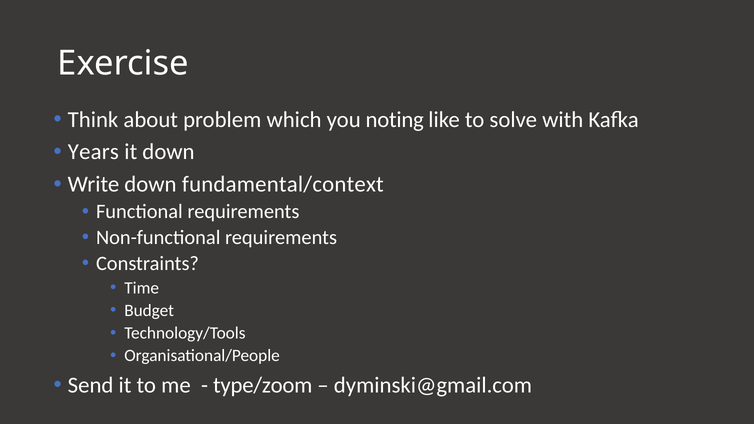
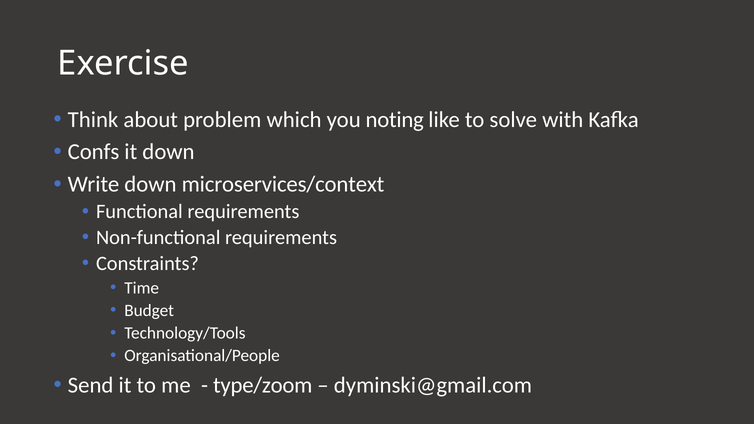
Years: Years -> Confs (94, 152)
fundamental/context: fundamental/context -> microservices/context (283, 184)
